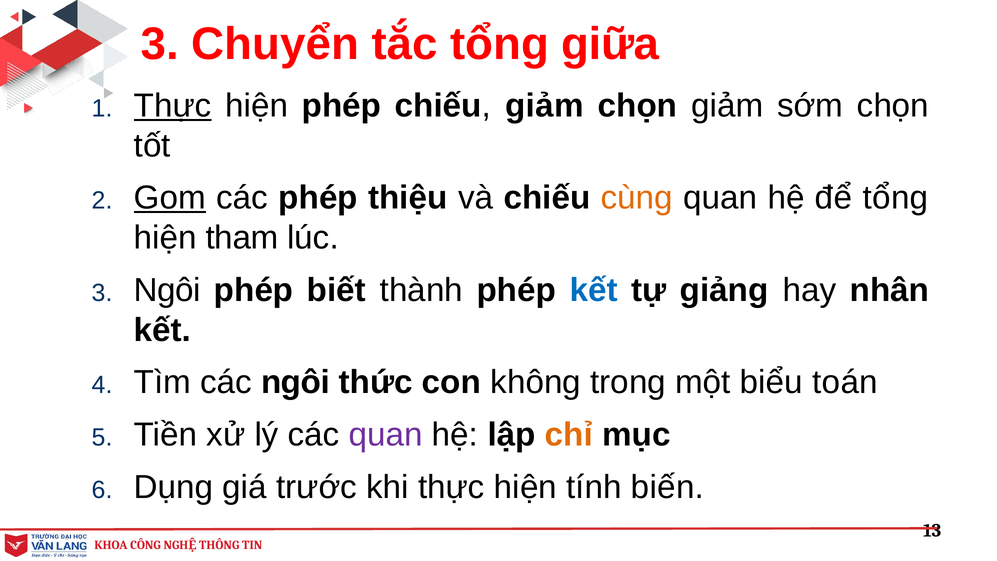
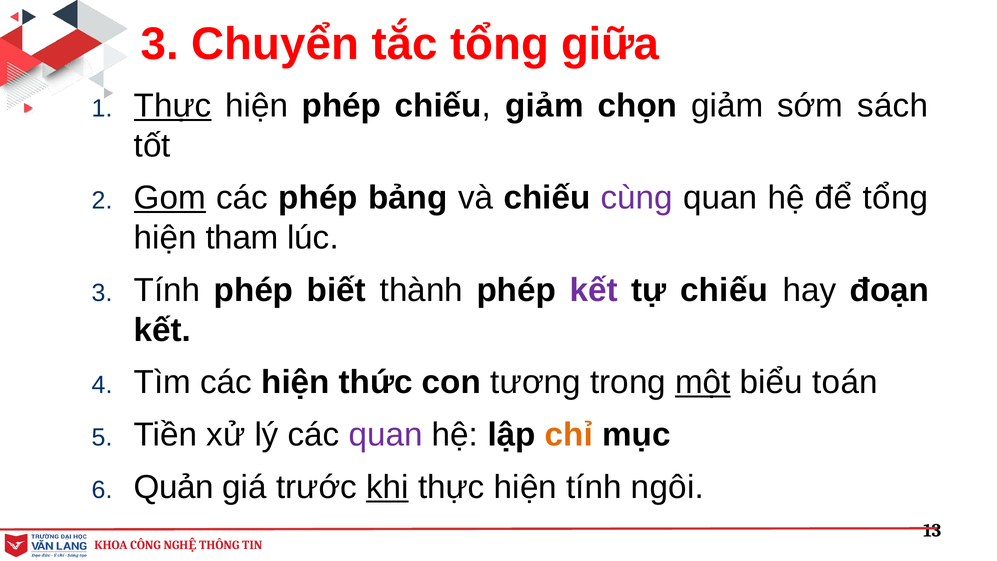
sớm chọn: chọn -> sách (893, 106)
thiệu: thiệu -> bảng (408, 198)
cùng colour: orange -> purple (637, 198)
3 Ngôi: Ngôi -> Tính (167, 290)
kết colour: blue -> purple (594, 290)
tự giảng: giảng -> chiếu (724, 290)
nhân: nhân -> đoạn (890, 290)
các ngôi: ngôi -> hiện (295, 382)
không: không -> tương (536, 382)
một underline: none -> present (703, 382)
Dụng: Dụng -> Quản (174, 487)
khi underline: none -> present (387, 487)
biến: biến -> ngôi (668, 487)
